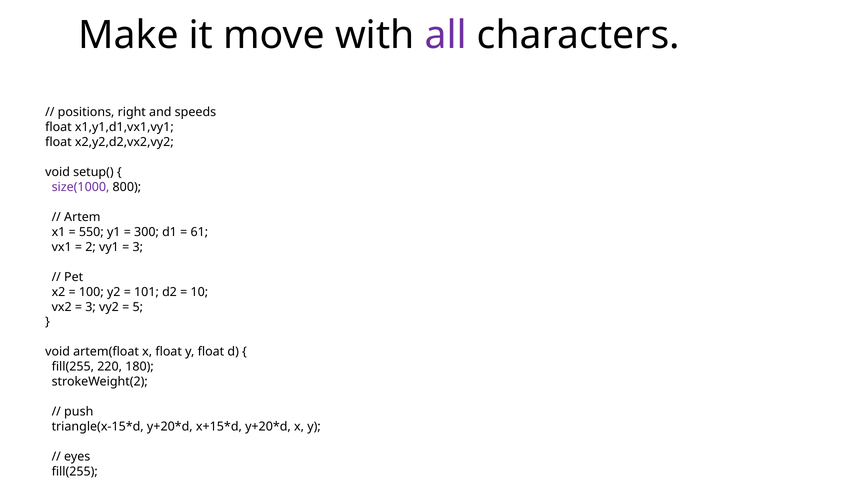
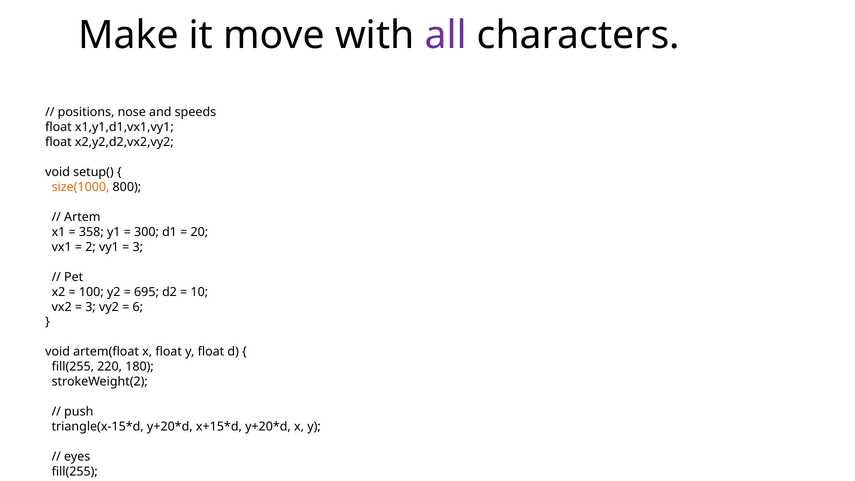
positions right: right -> nose (132, 112)
size(1000 colour: purple -> orange (81, 187)
550: 550 -> 358 (91, 232)
61: 61 -> 20 (199, 232)
101: 101 -> 695 (146, 292)
5: 5 -> 6 (138, 307)
